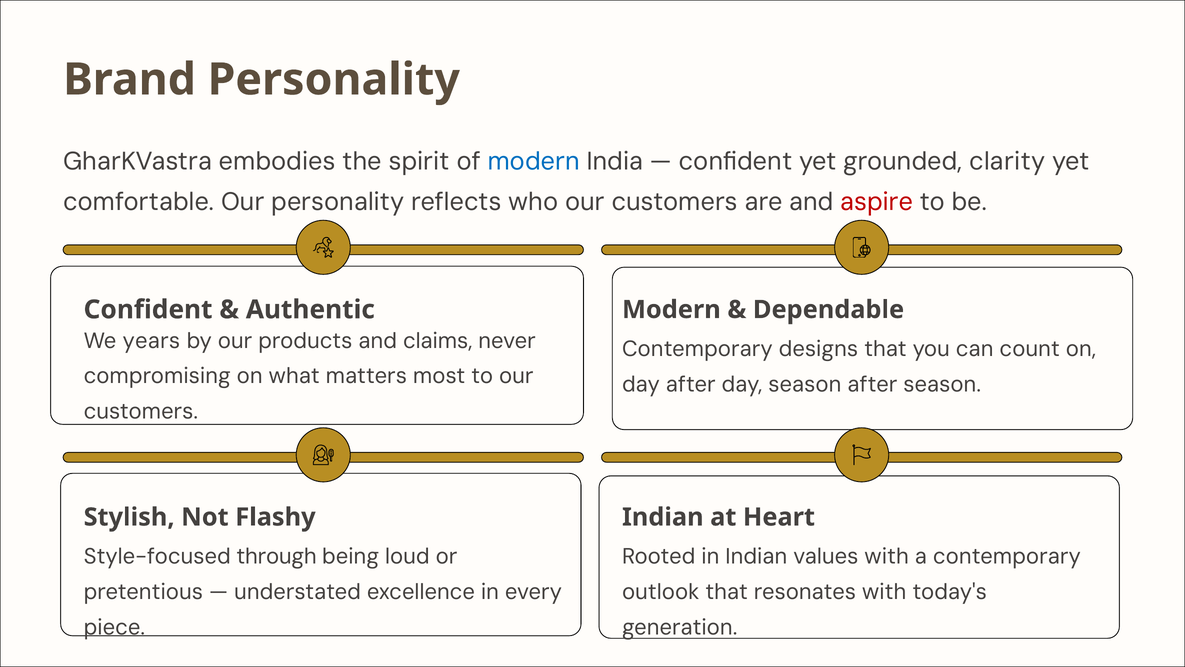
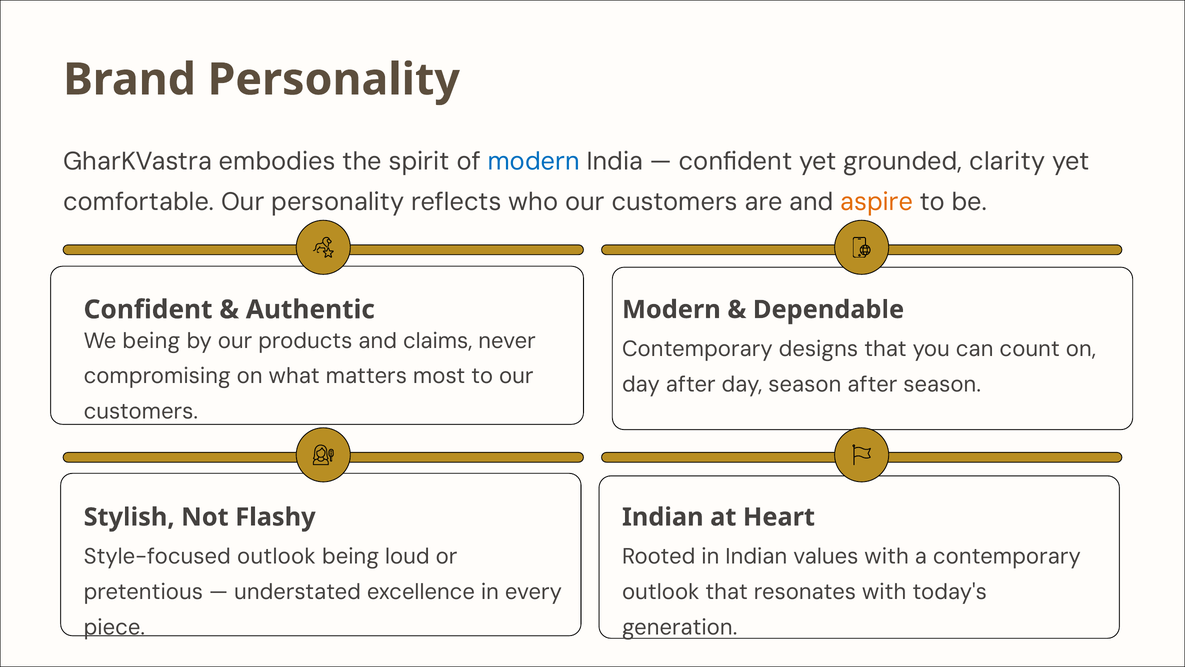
aspire colour: red -> orange (877, 202)
We years: years -> being (151, 341)
Style-focused through: through -> outlook (276, 556)
